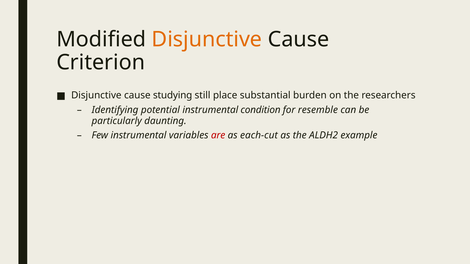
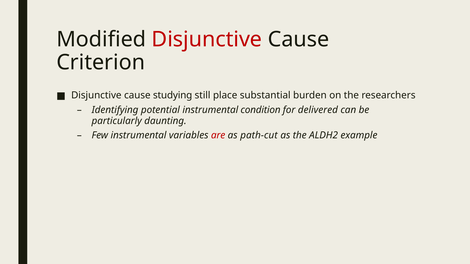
Disjunctive colour: orange -> red (207, 39)
resemble: resemble -> delivered (318, 110)
each-cut: each-cut -> path-cut (259, 135)
